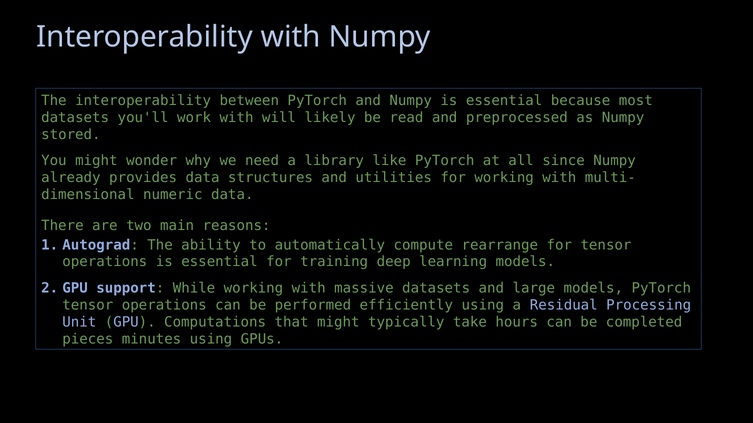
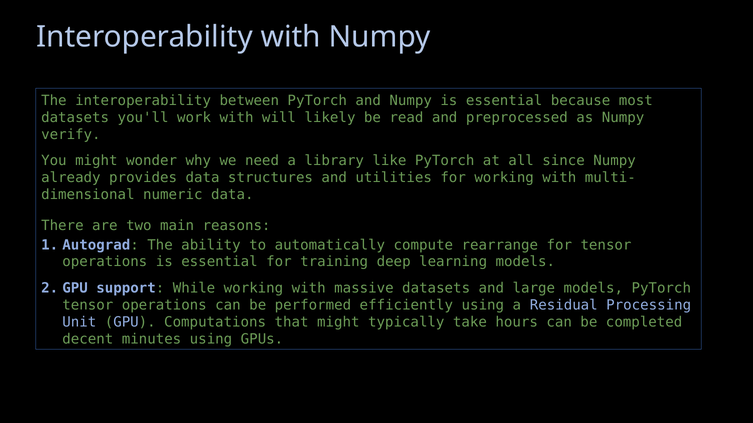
stored: stored -> verify (71, 135)
pieces: pieces -> decent (88, 339)
